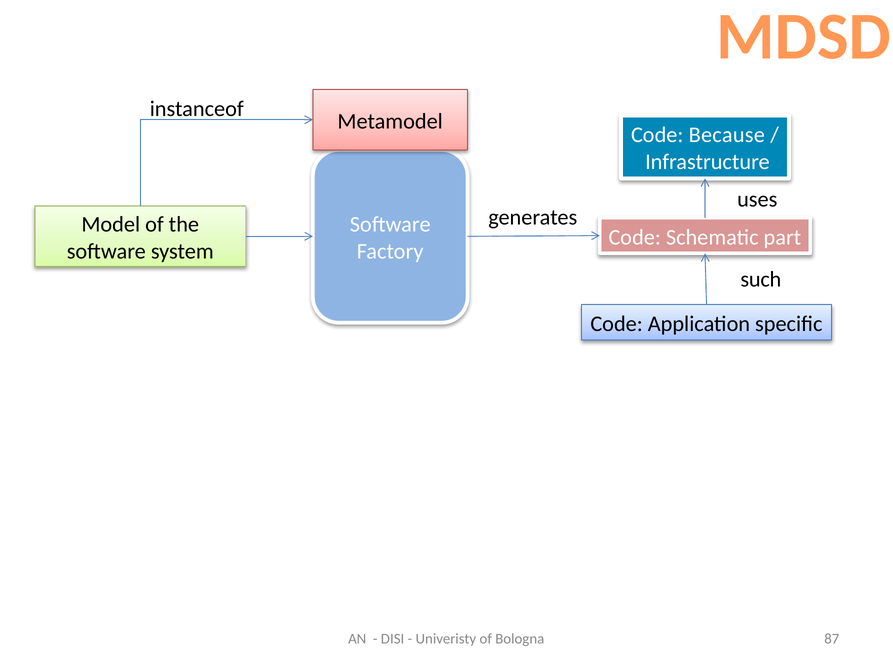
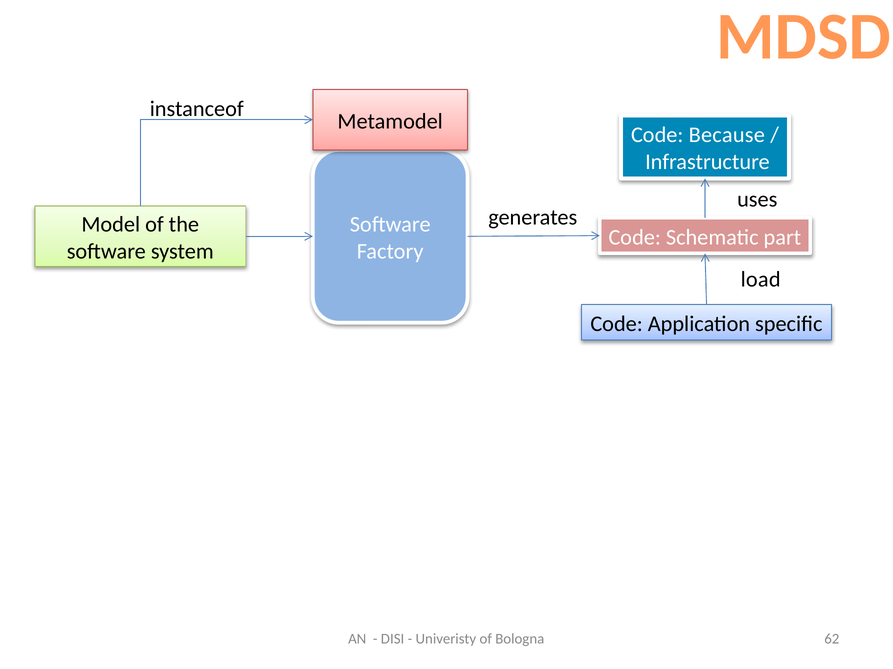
such: such -> load (761, 280)
87: 87 -> 62 (832, 639)
